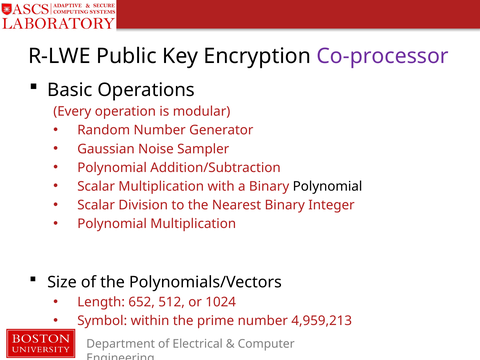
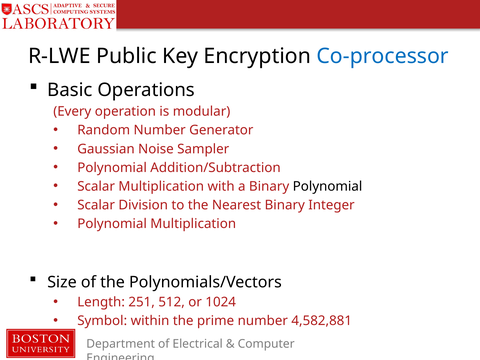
Co-processor colour: purple -> blue (383, 56)
652: 652 -> 251 (142, 302)
4,959,213: 4,959,213 -> 4,582,881 (322, 321)
